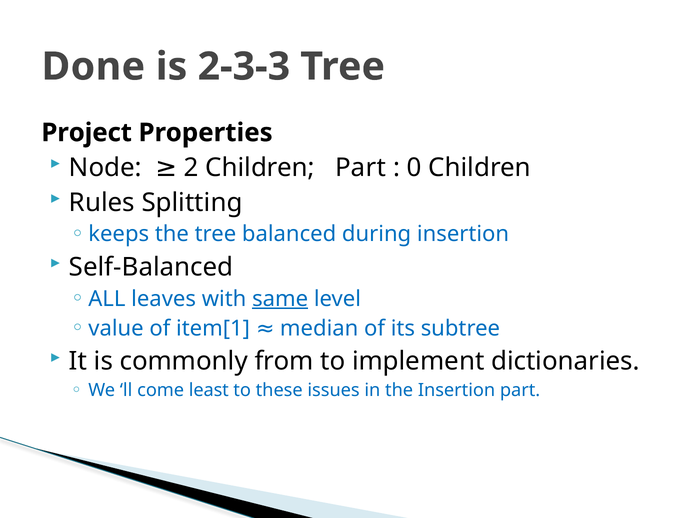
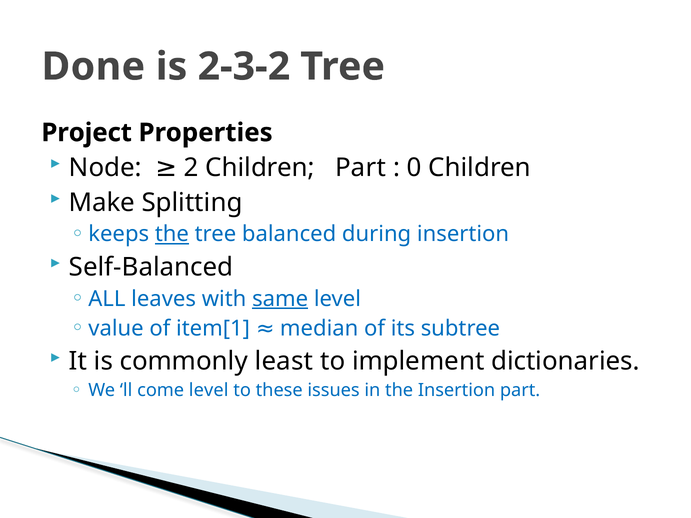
2-3-3: 2-3-3 -> 2-3-2 (244, 67)
Rules: Rules -> Make (102, 203)
the underline: none -> present (172, 234)
from: from -> least (284, 362)
come least: least -> level (209, 391)
